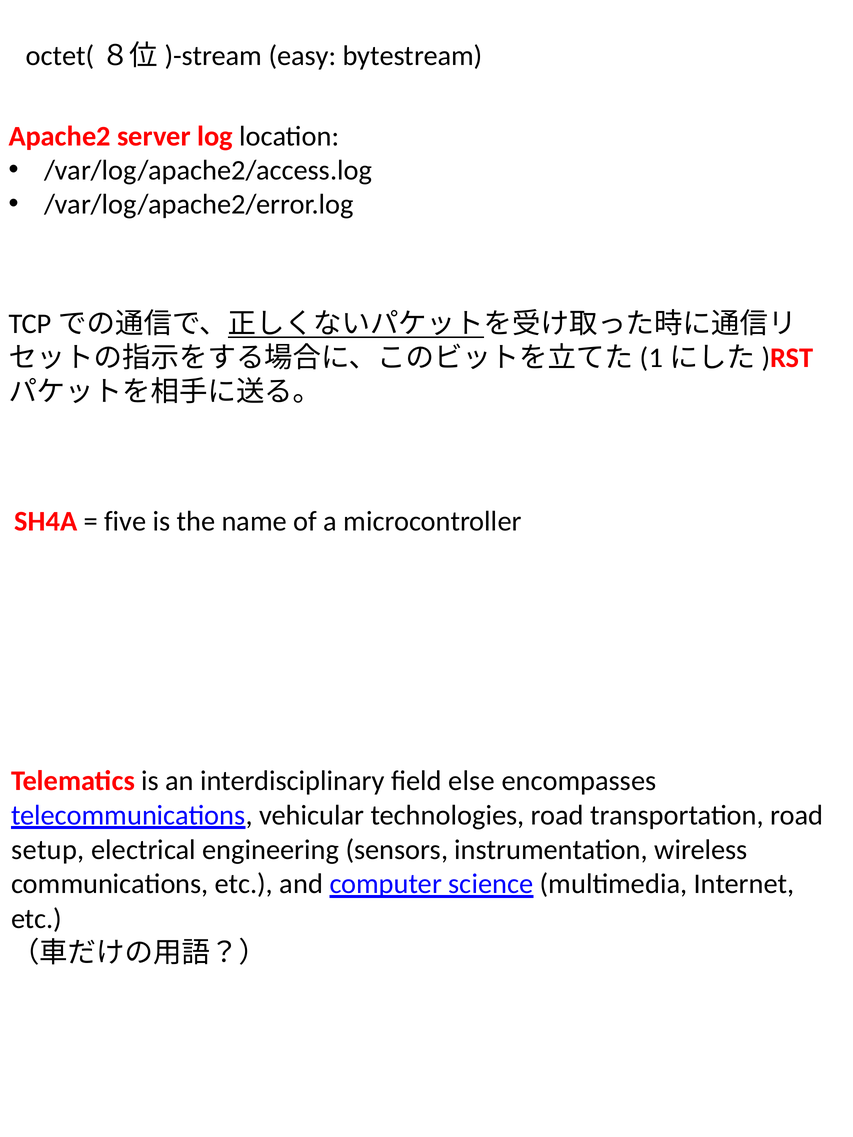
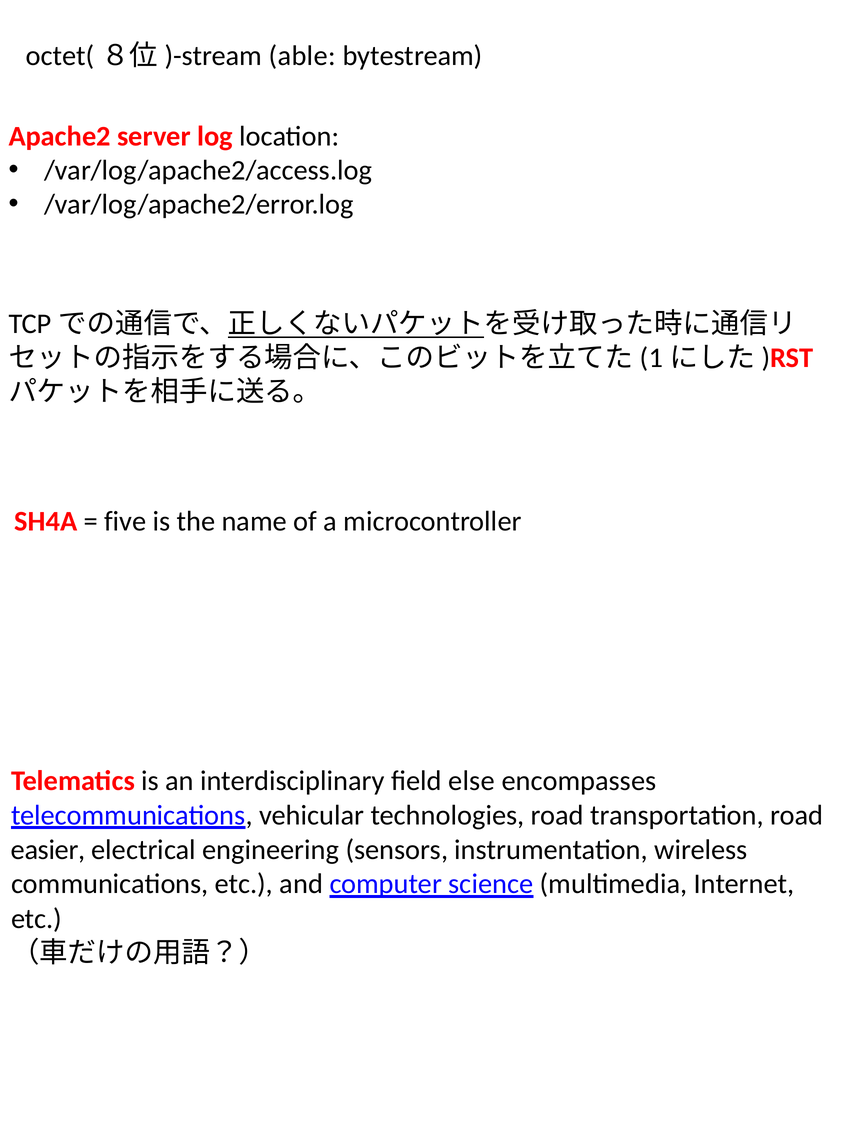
easy: easy -> able (302, 56)
setup: setup -> easier (48, 850)
